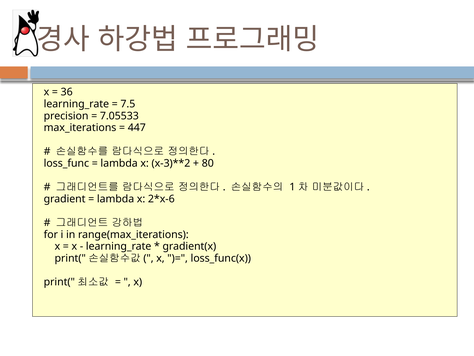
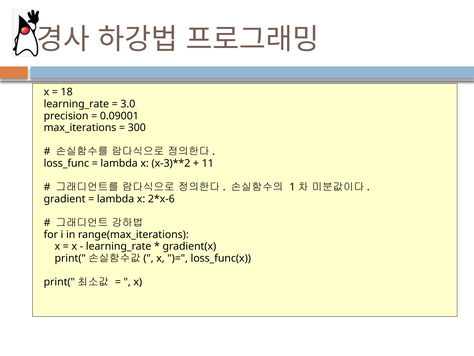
36: 36 -> 18 (67, 92)
7.5: 7.5 -> 3.0 (128, 104)
7.05533: 7.05533 -> 0.09001 (119, 116)
447: 447 -> 300 (137, 128)
80: 80 -> 11 (208, 163)
